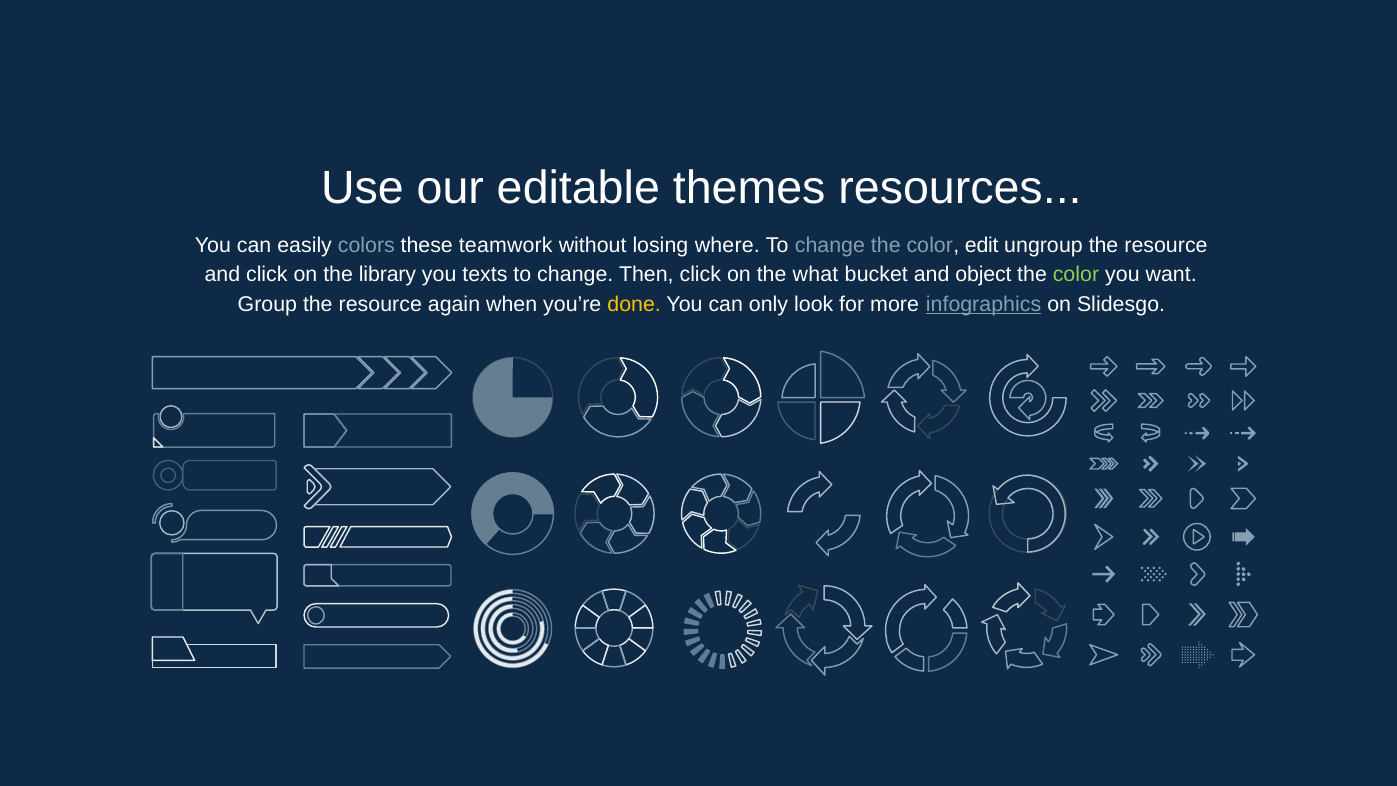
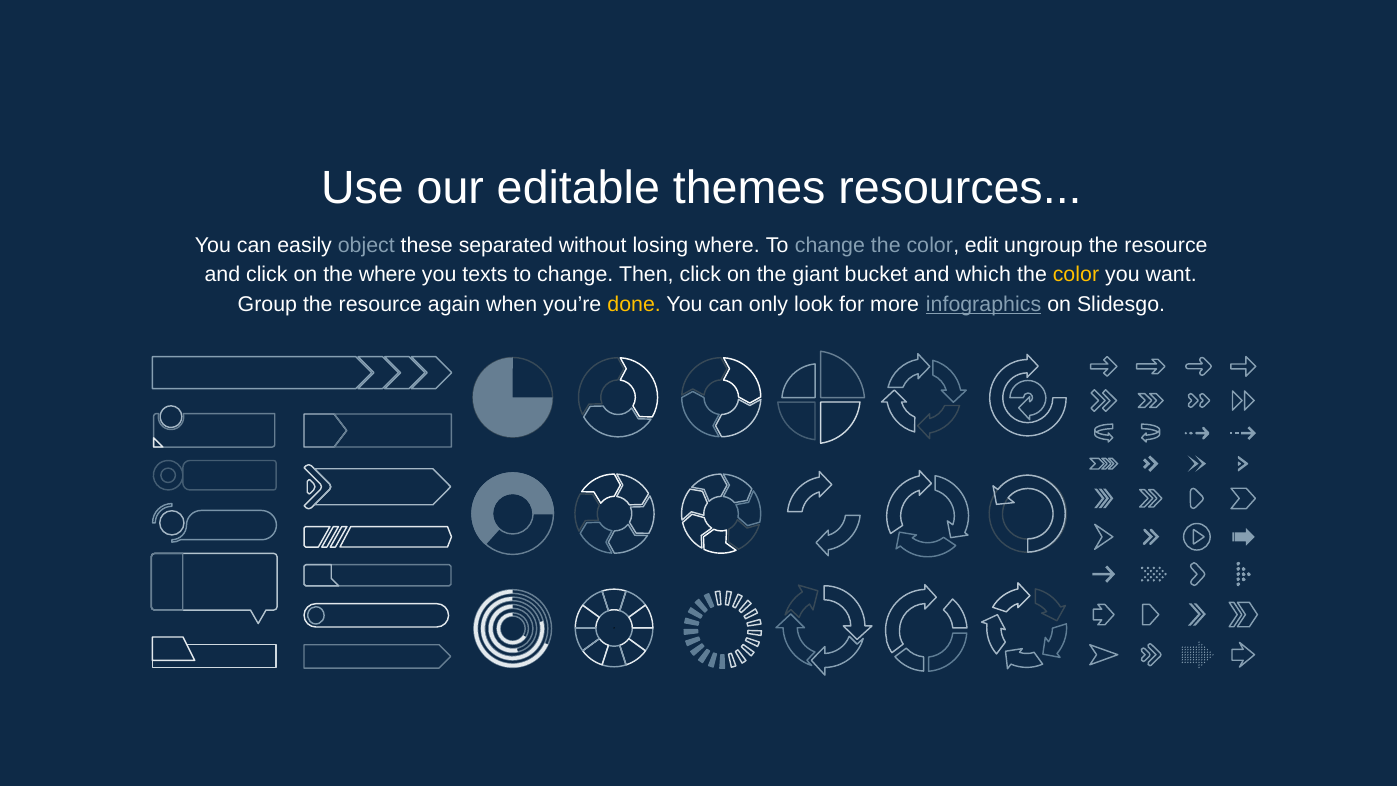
colors: colors -> object (366, 245)
teamwork: teamwork -> separated (506, 245)
the library: library -> where (388, 275)
what: what -> giant (816, 275)
object: object -> which (983, 275)
color colour: light green -> yellow (1076, 275)
